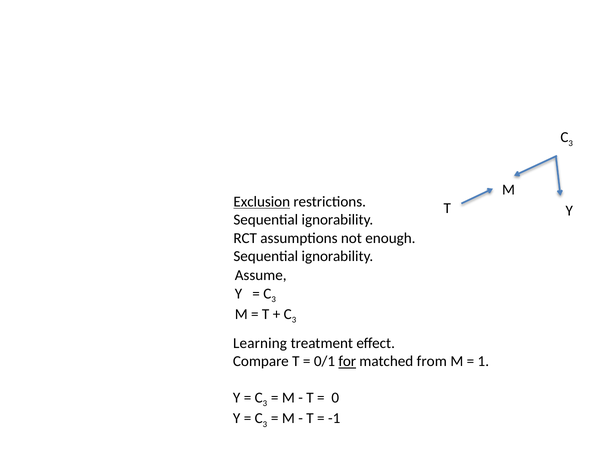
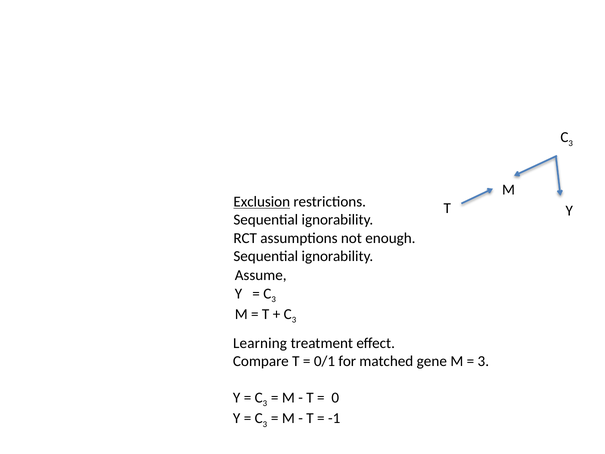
for underline: present -> none (347, 361)
from: from -> gene (432, 361)
1: 1 -> 3 (483, 361)
